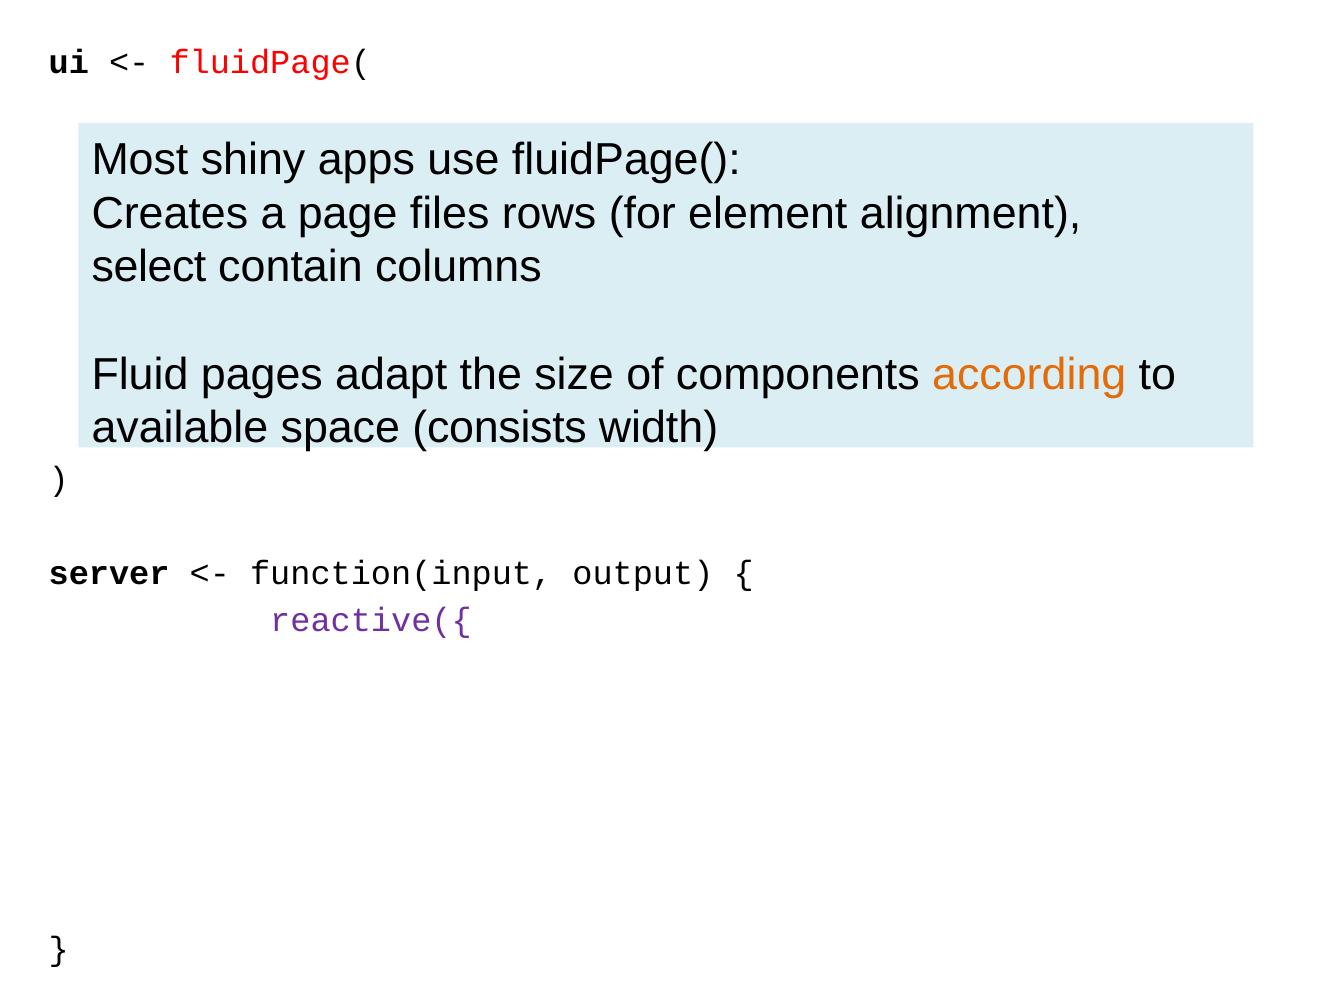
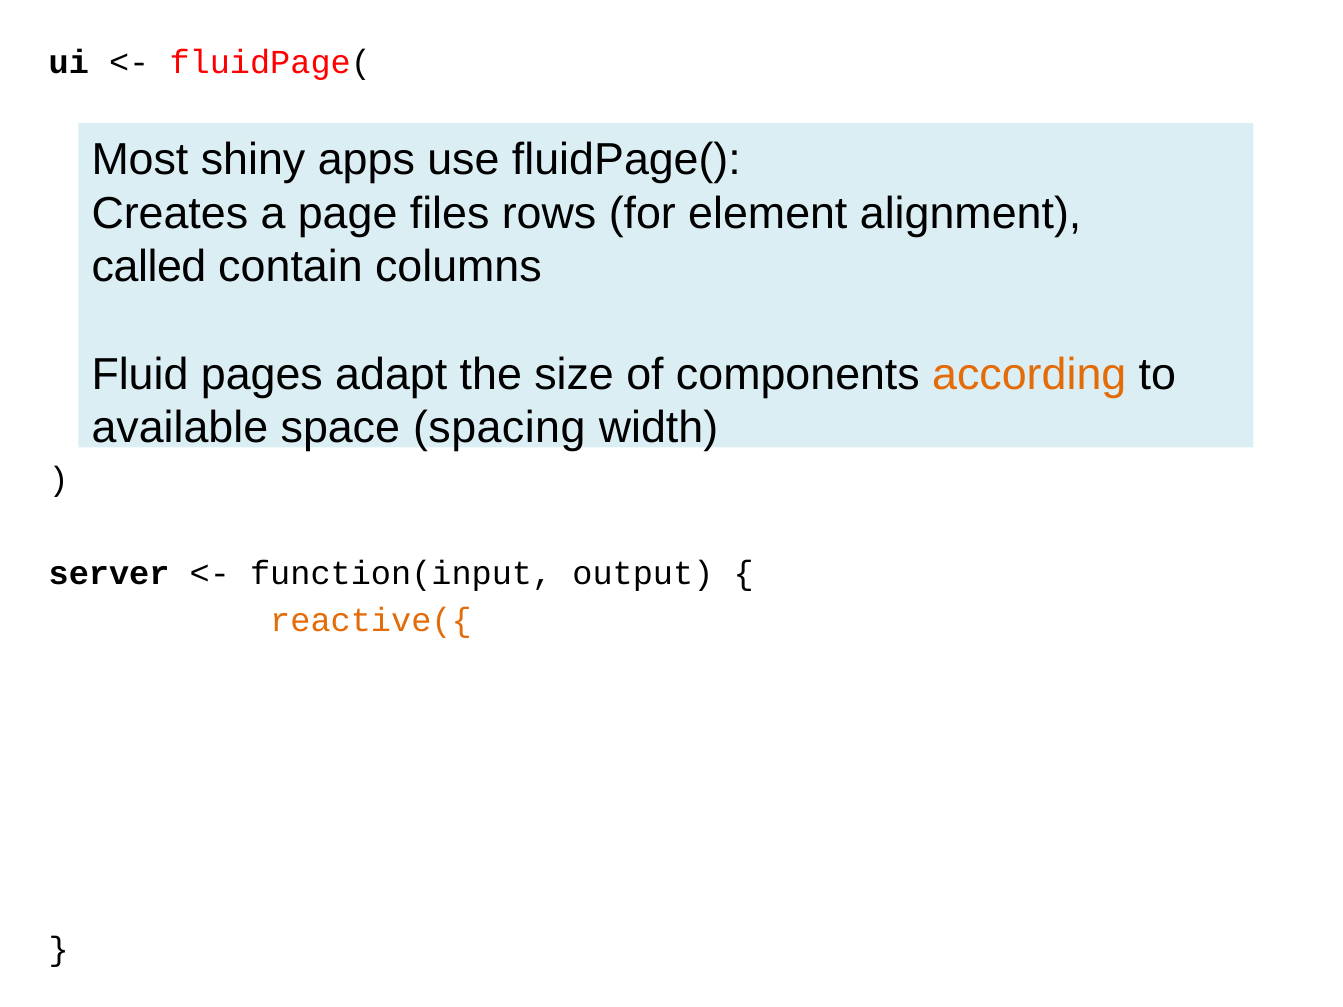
select: select -> called (149, 267)
consists: consists -> spacing (499, 428)
reactive({ colour: purple -> orange (371, 620)
